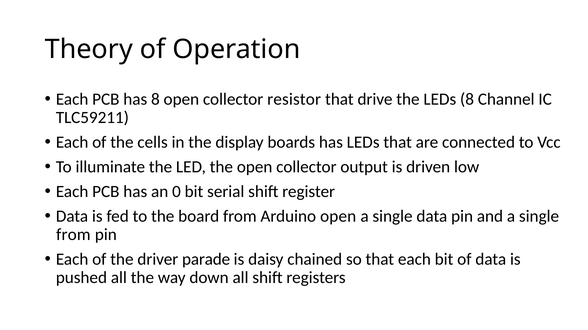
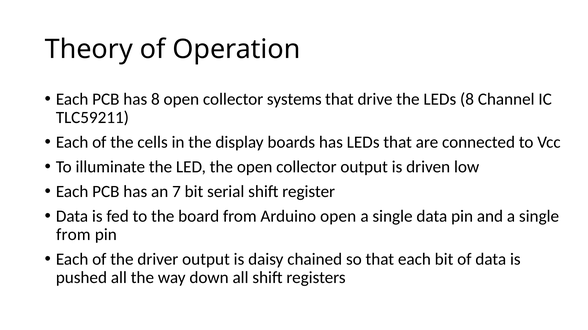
resistor: resistor -> systems (294, 99)
0: 0 -> 7 (176, 192)
driver parade: parade -> output (206, 260)
